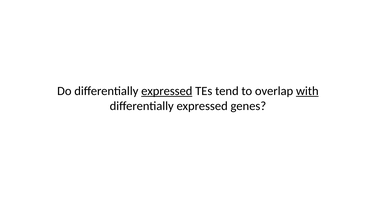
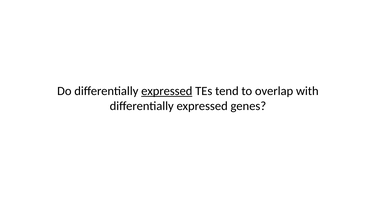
with underline: present -> none (307, 91)
